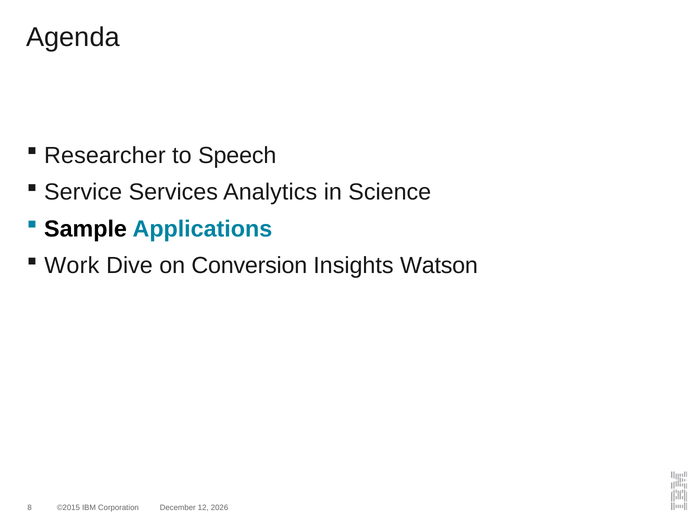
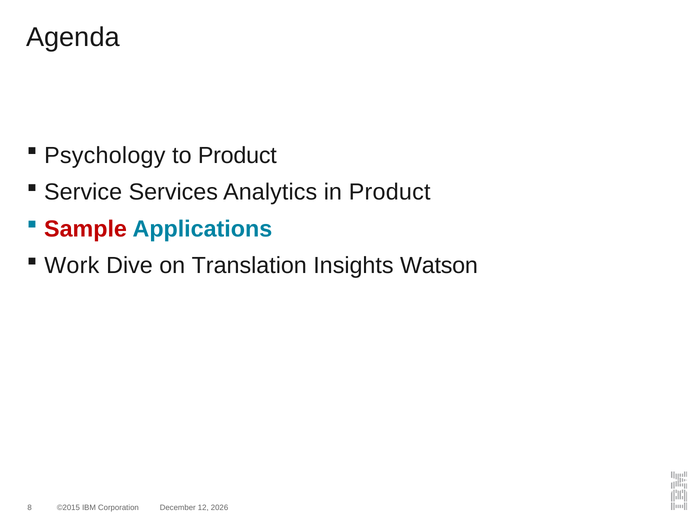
Researcher: Researcher -> Psychology (105, 156)
to Speech: Speech -> Product (237, 156)
in Science: Science -> Product (390, 192)
Sample colour: black -> red (86, 229)
Conversion: Conversion -> Translation (249, 266)
